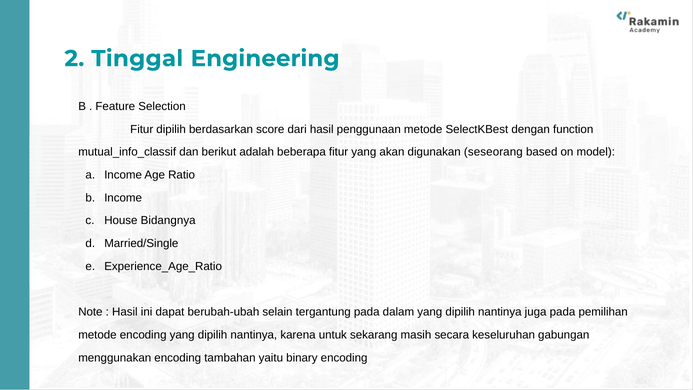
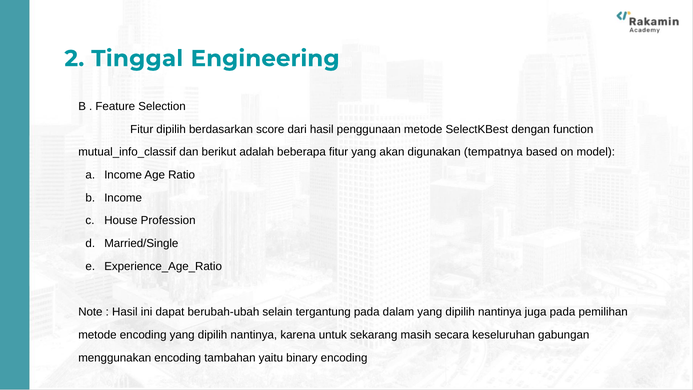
seseorang: seseorang -> tempatnya (493, 152)
Bidangnya: Bidangnya -> Profession (168, 221)
